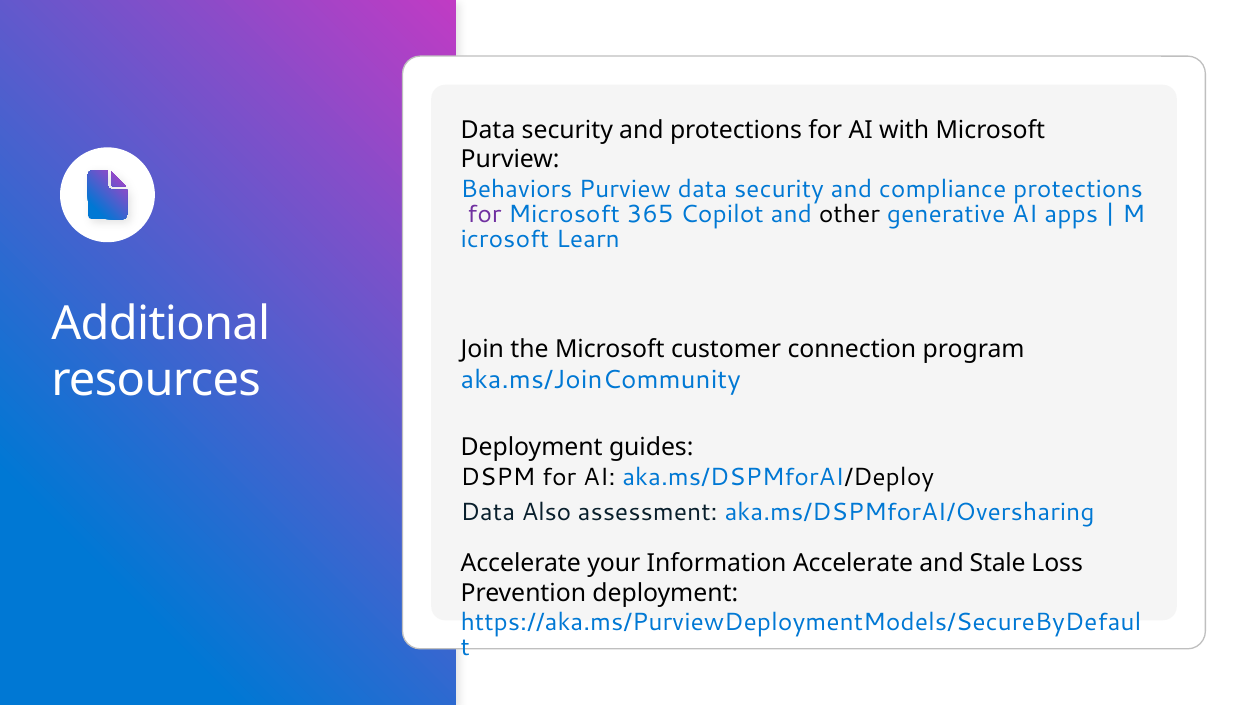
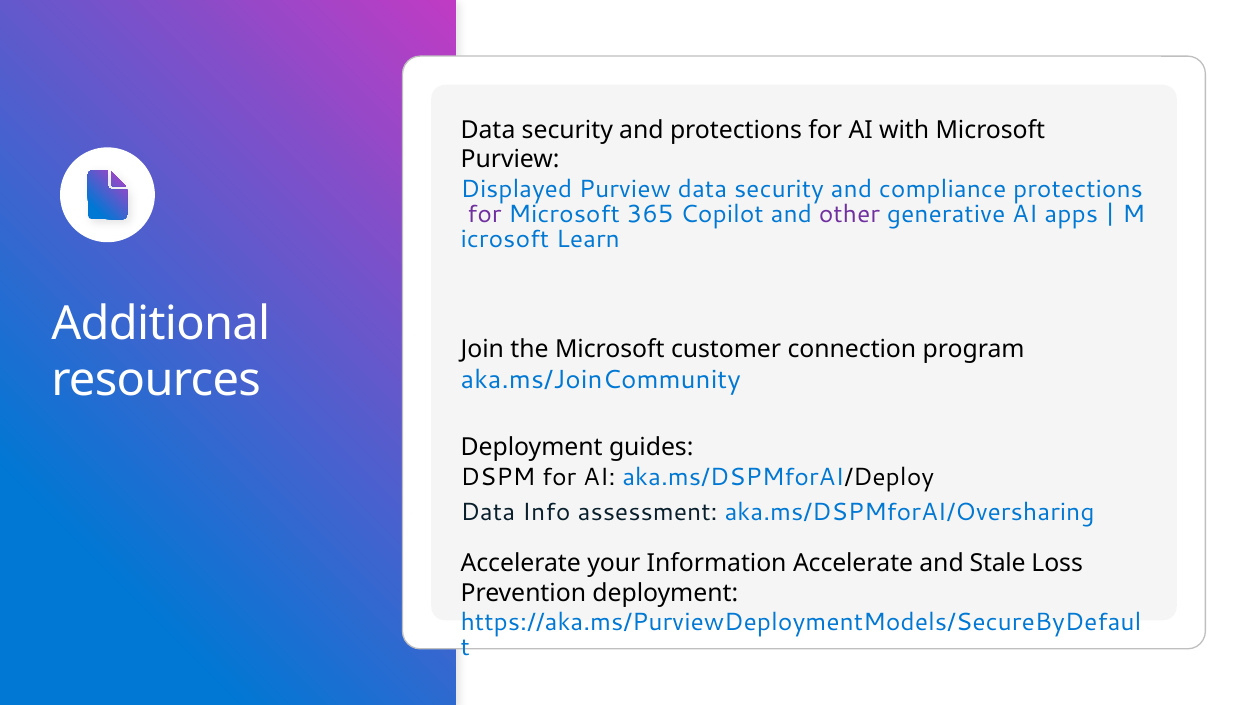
Behaviors: Behaviors -> Displayed (517, 189)
other colour: black -> purple (849, 214)
Also: Also -> Info (546, 512)
